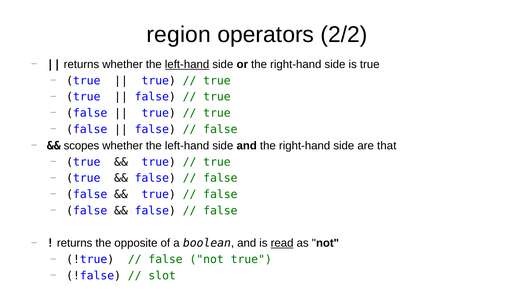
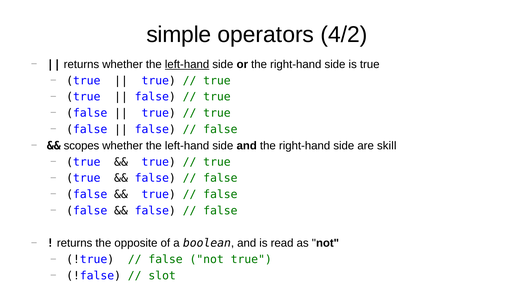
region: region -> simple (179, 35)
2/2: 2/2 -> 4/2 (344, 35)
that: that -> skill (387, 146)
read underline: present -> none (282, 243)
